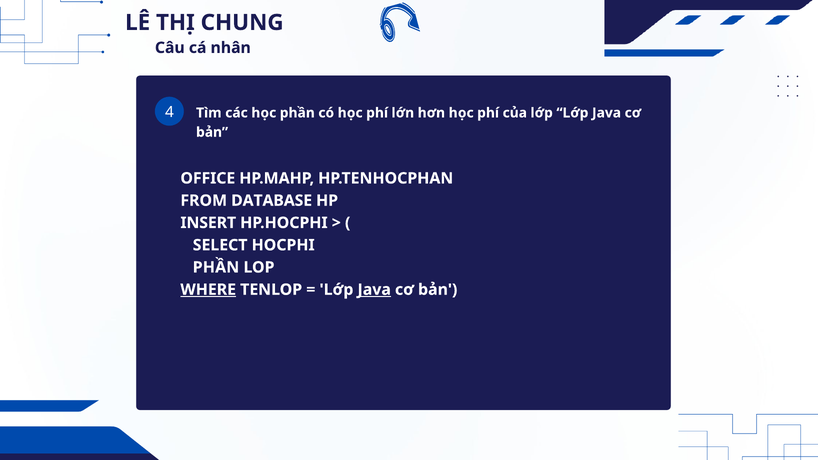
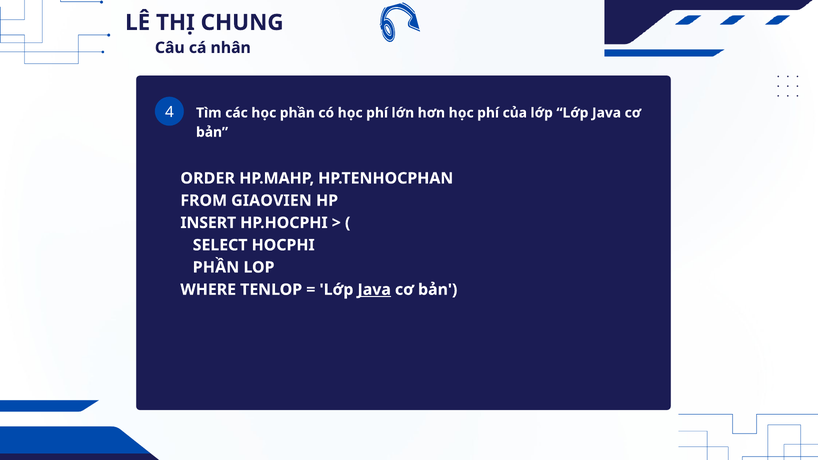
OFFICE: OFFICE -> ORDER (208, 178)
DATABASE: DATABASE -> GIAOVIEN (271, 201)
WHERE underline: present -> none (208, 290)
